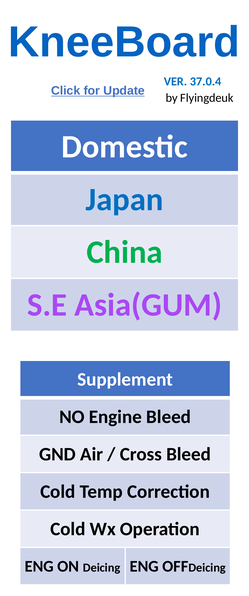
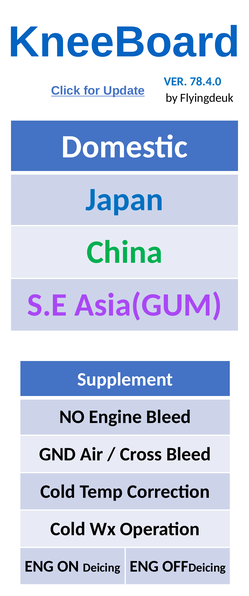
37.0.4: 37.0.4 -> 78.4.0 (206, 81)
